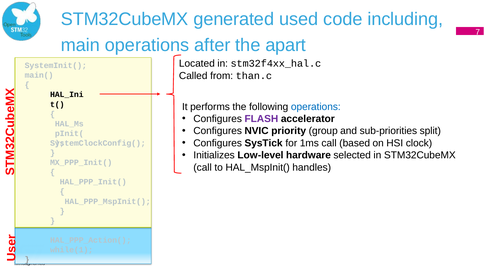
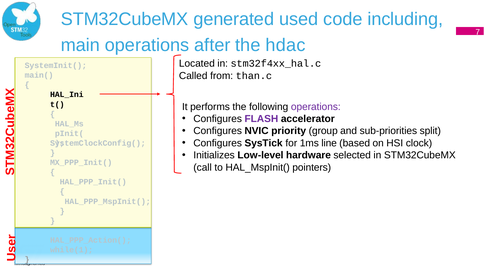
apart: apart -> hdac (285, 45)
operations colour: blue -> purple (316, 107)
1ms call: call -> line (329, 143)
handles: handles -> pointers (312, 167)
